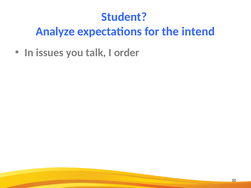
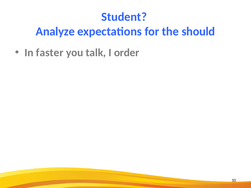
intend: intend -> should (198, 32)
issues: issues -> faster (50, 53)
